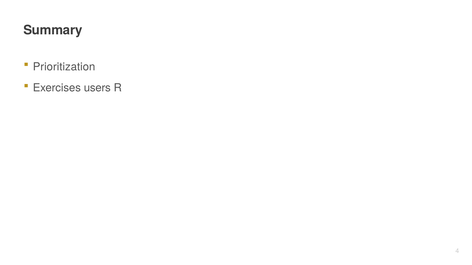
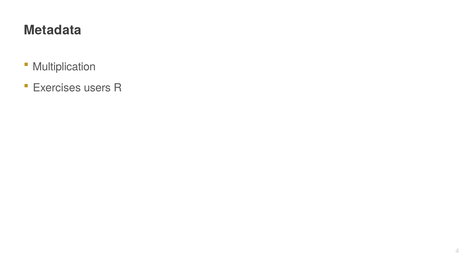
Summary: Summary -> Metadata (53, 30)
Prioritization: Prioritization -> Multiplication (64, 67)
